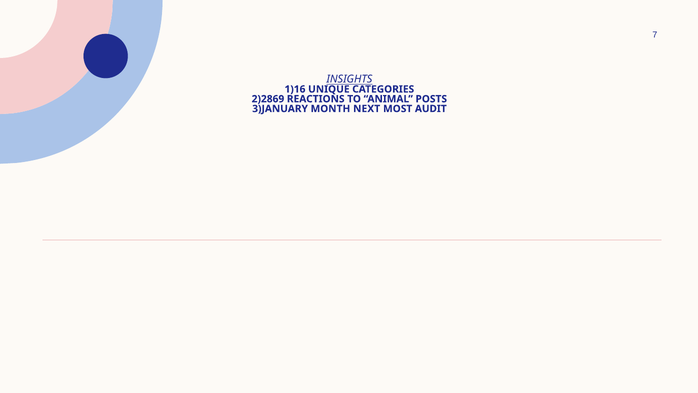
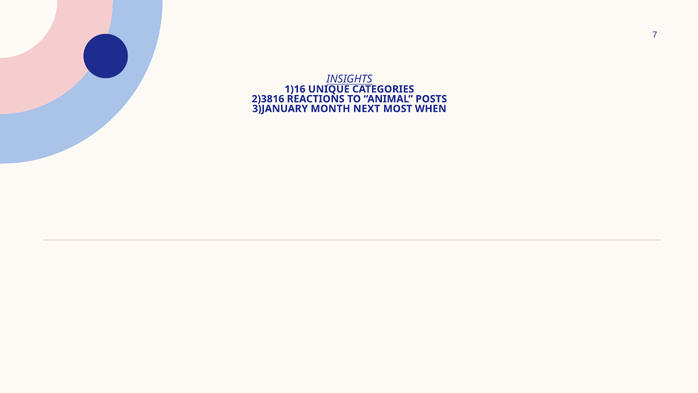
2)2869: 2)2869 -> 2)3816 (268, 99)
AUDIT: AUDIT -> WHEN (431, 109)
